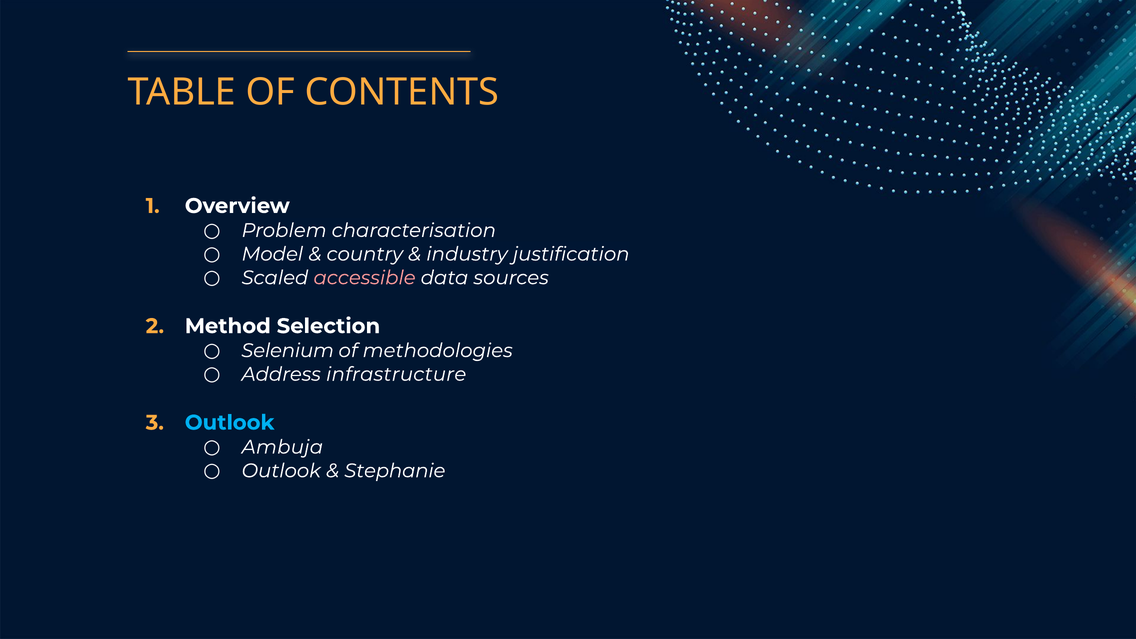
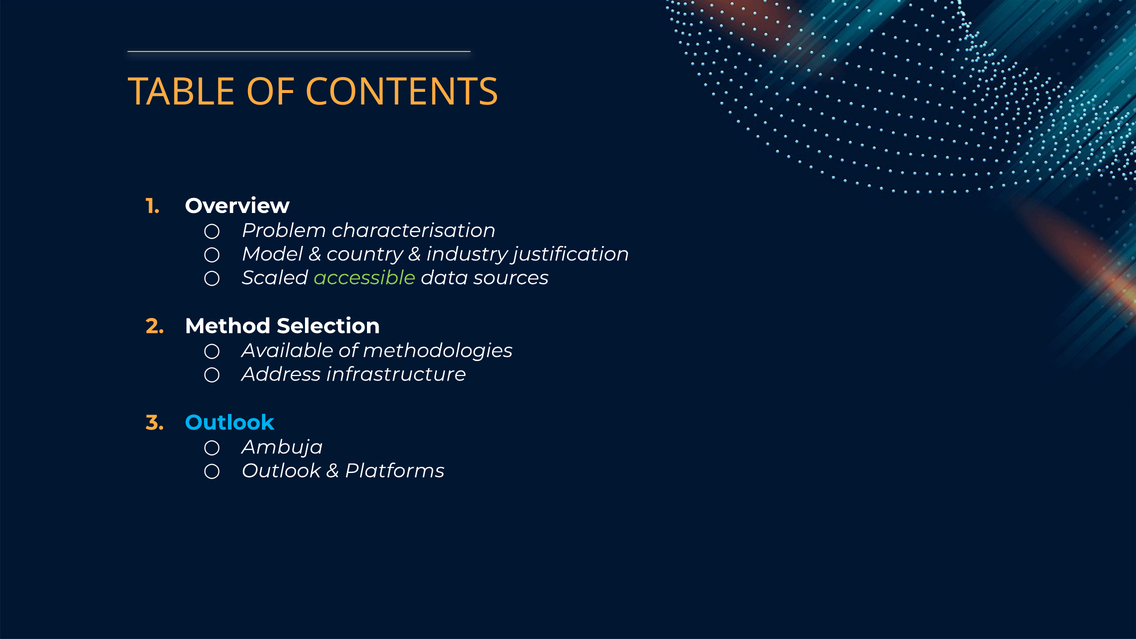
accessible colour: pink -> light green (365, 278)
Selenium: Selenium -> Available (288, 351)
Stephanie: Stephanie -> Platforms (395, 471)
